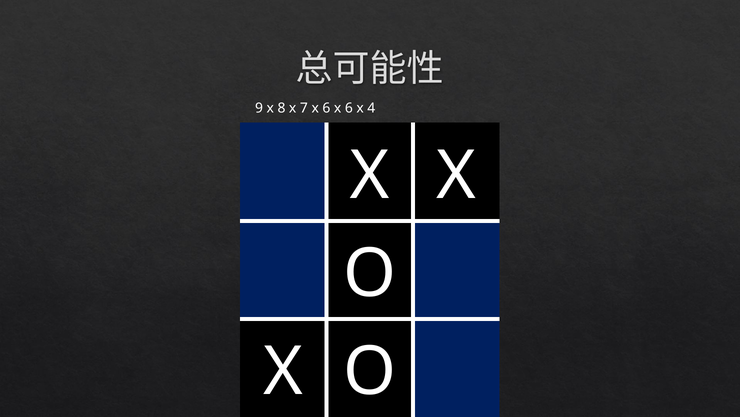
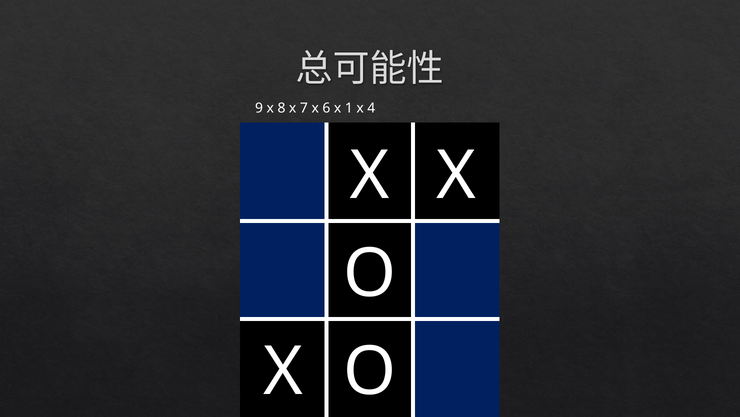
6 x 6: 6 -> 1 (349, 108)
